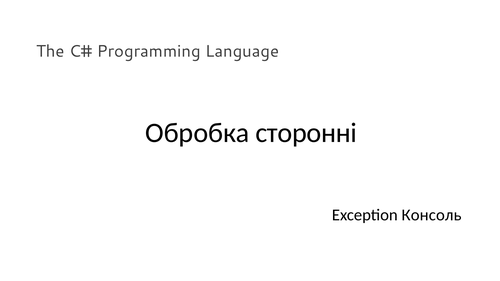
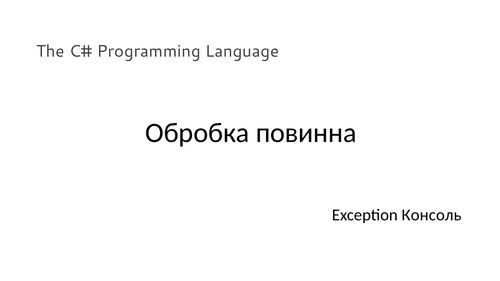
сторонні: сторонні -> повинна (306, 133)
